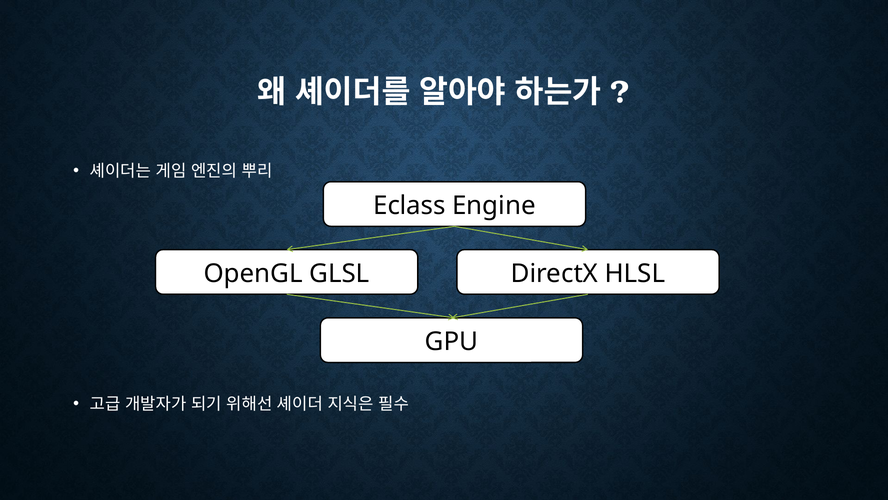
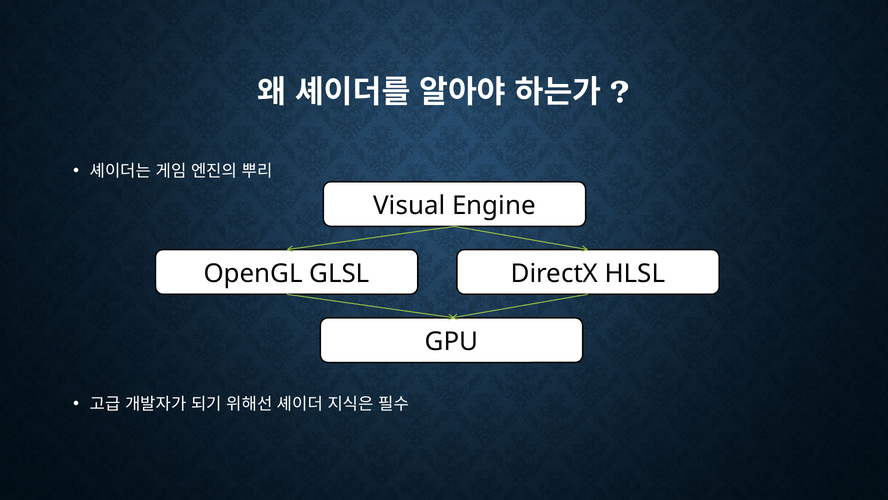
Eclass: Eclass -> Visual (409, 206)
